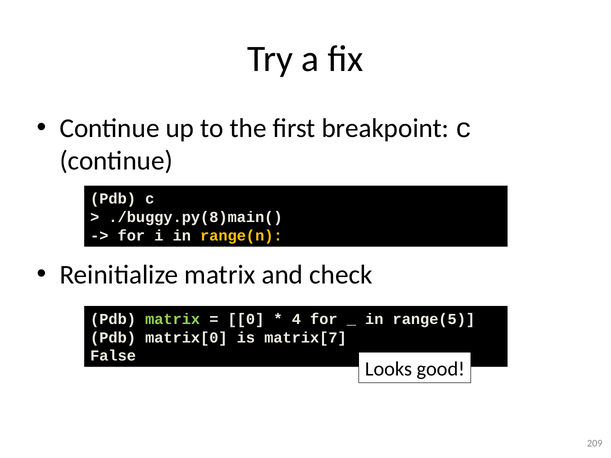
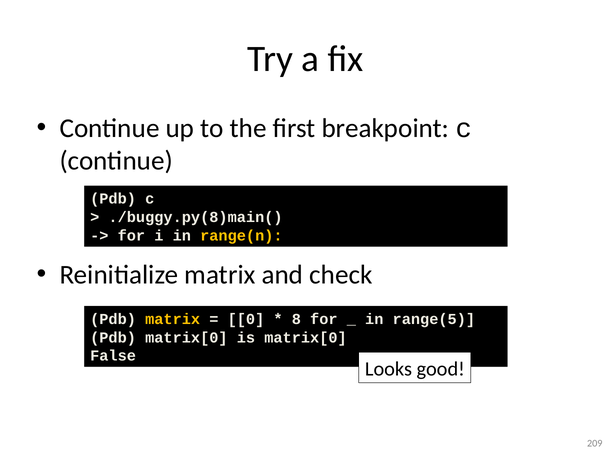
matrix colour: light green -> yellow (173, 319)
4: 4 -> 8 (296, 319)
is matrix[7: matrix[7 -> matrix[0 (306, 338)
